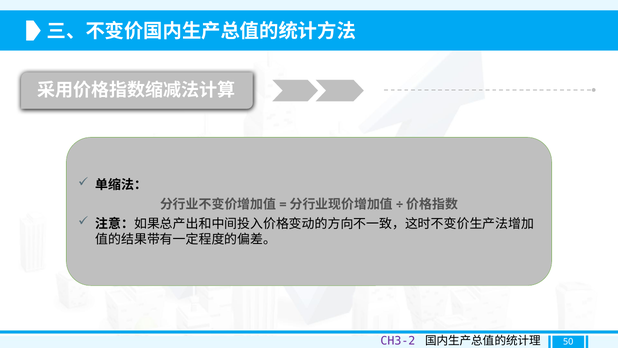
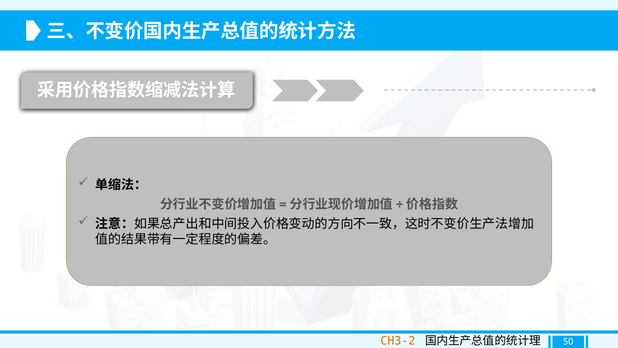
CH3-2 colour: purple -> orange (398, 341)
